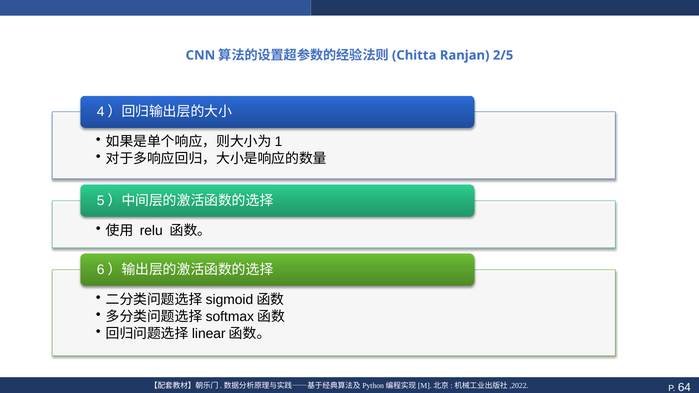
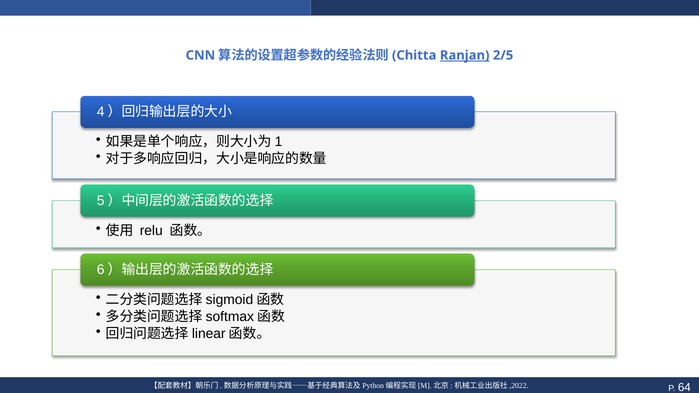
Ranjan underline: none -> present (465, 55)
